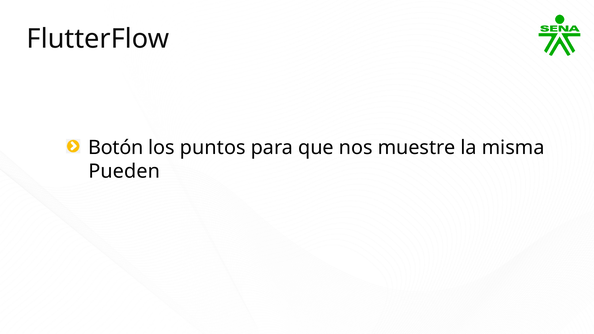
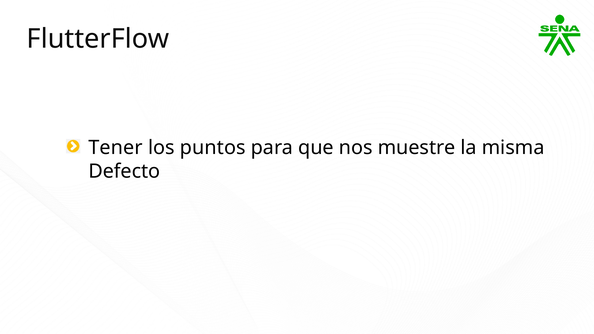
Botón: Botón -> Tener (116, 148)
Pueden: Pueden -> Defecto (124, 171)
